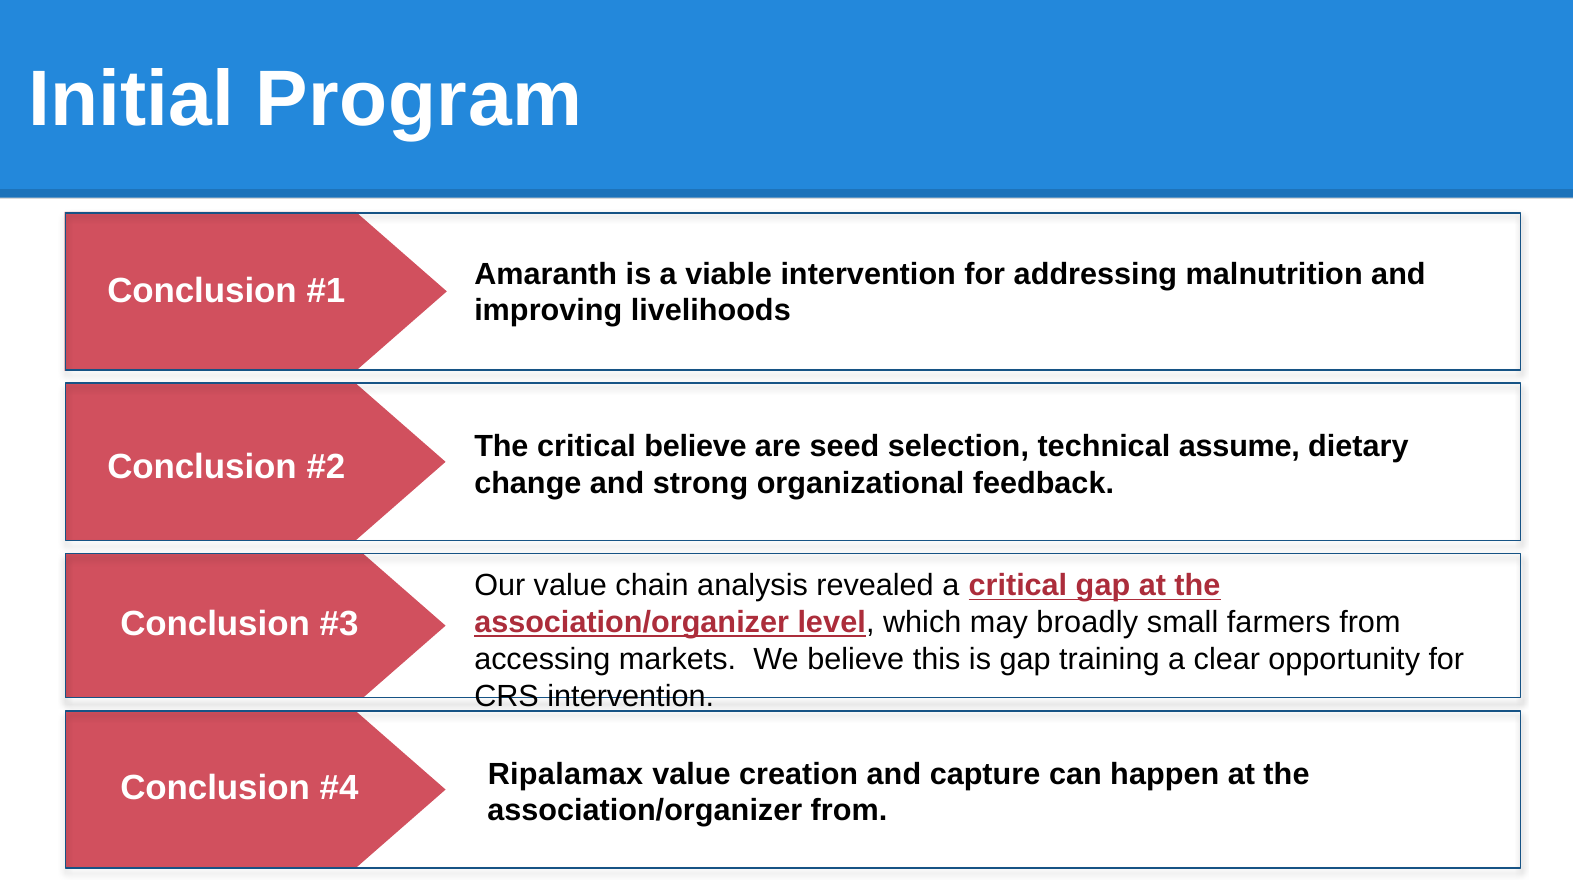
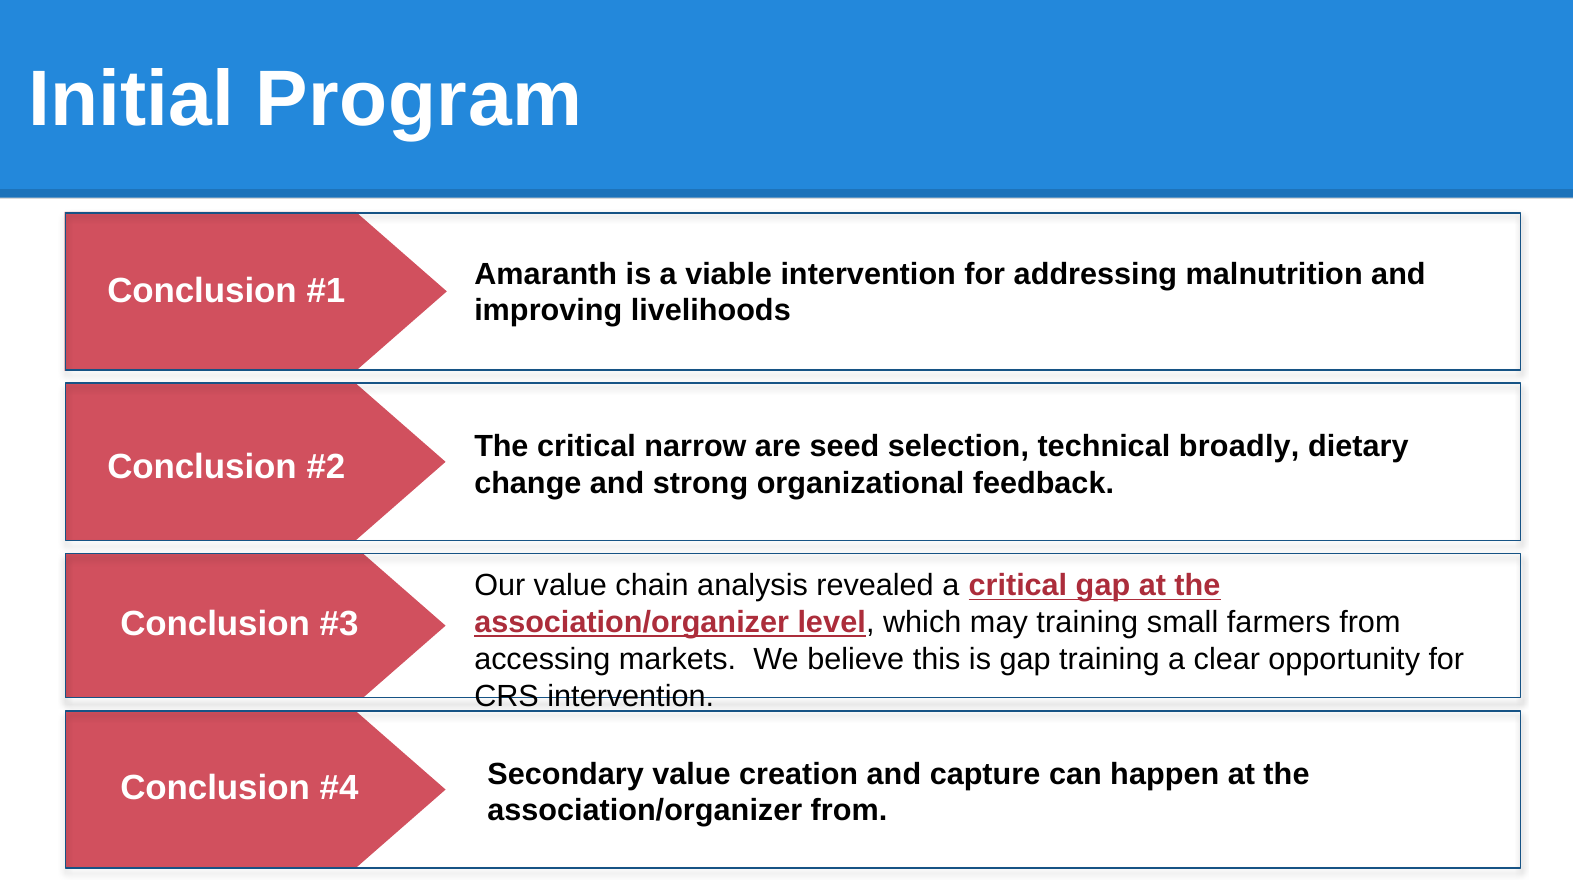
critical believe: believe -> narrow (695, 446)
assume: assume -> broadly (1239, 446)
may broadly: broadly -> training (1087, 622)
Ripalamax: Ripalamax -> Secondary (566, 774)
